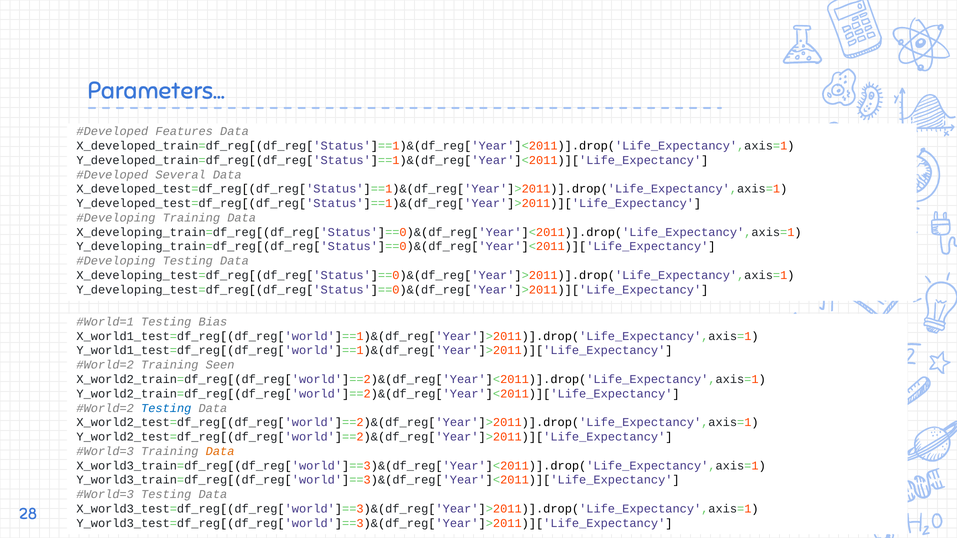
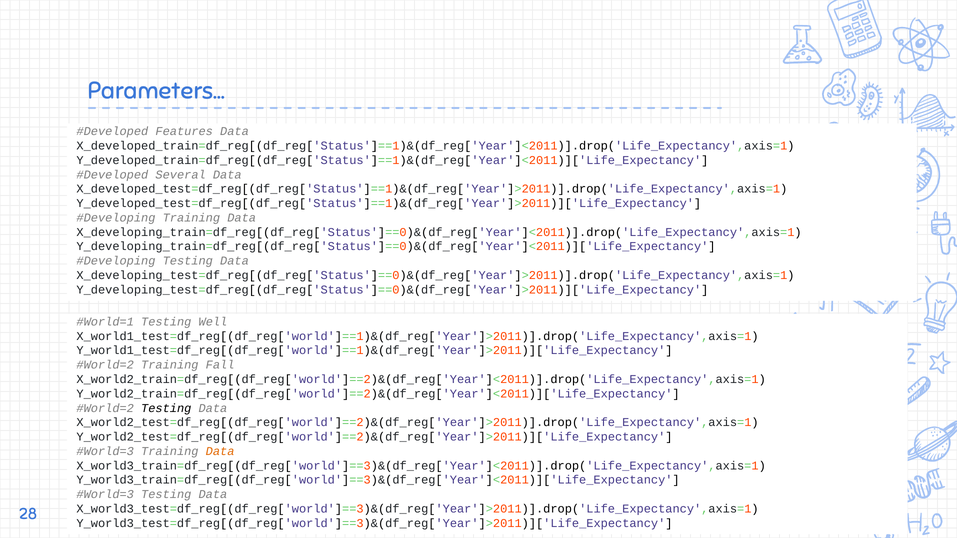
Bias: Bias -> Well (213, 322)
Seen: Seen -> Fall (220, 365)
Testing colour: blue -> black (166, 408)
